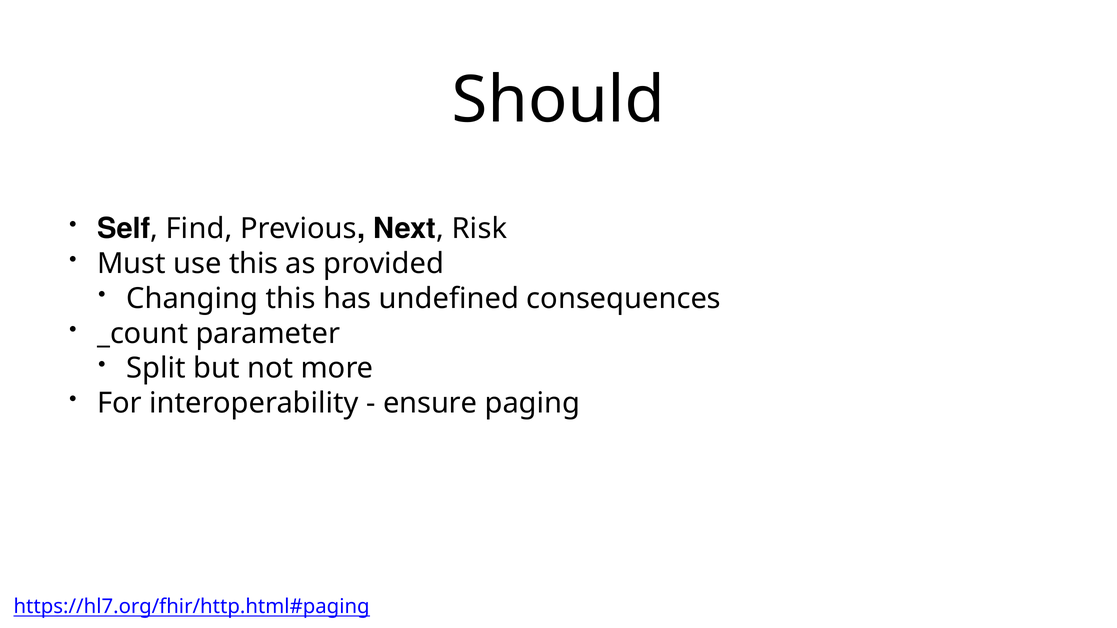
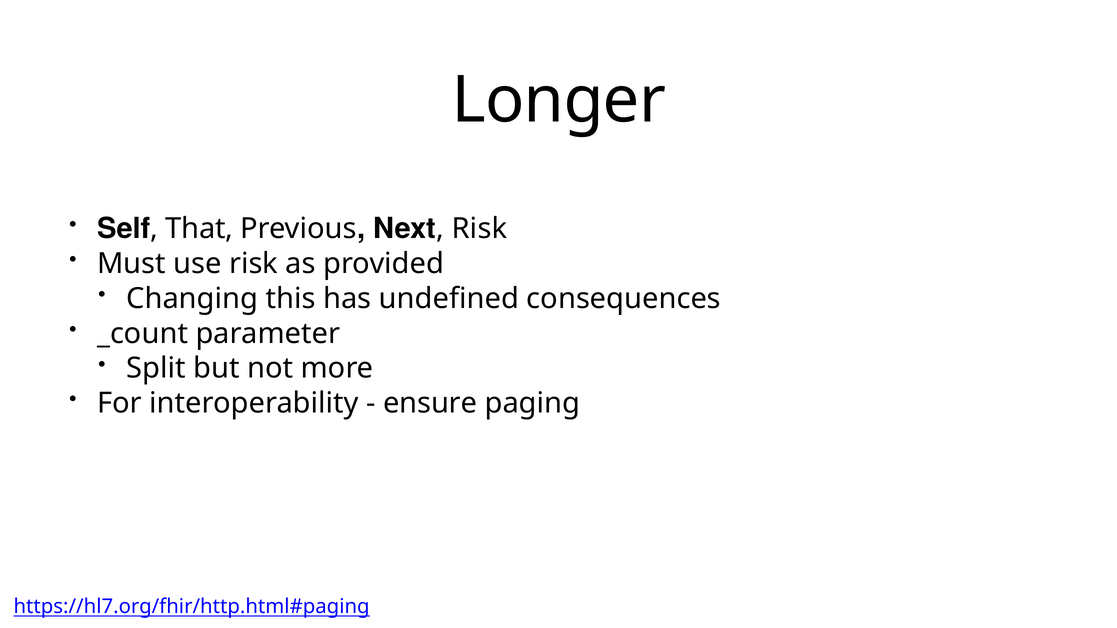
Should: Should -> Longer (559, 101)
Find: Find -> That (199, 229)
use this: this -> risk (254, 264)
